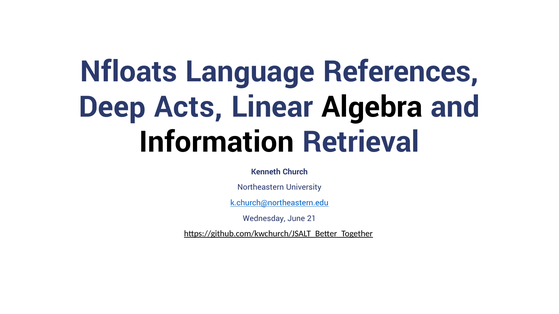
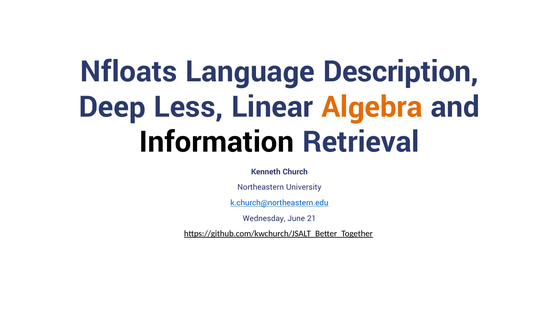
References: References -> Description (401, 71)
Acts: Acts -> Less (188, 106)
Algebra colour: black -> orange (372, 106)
